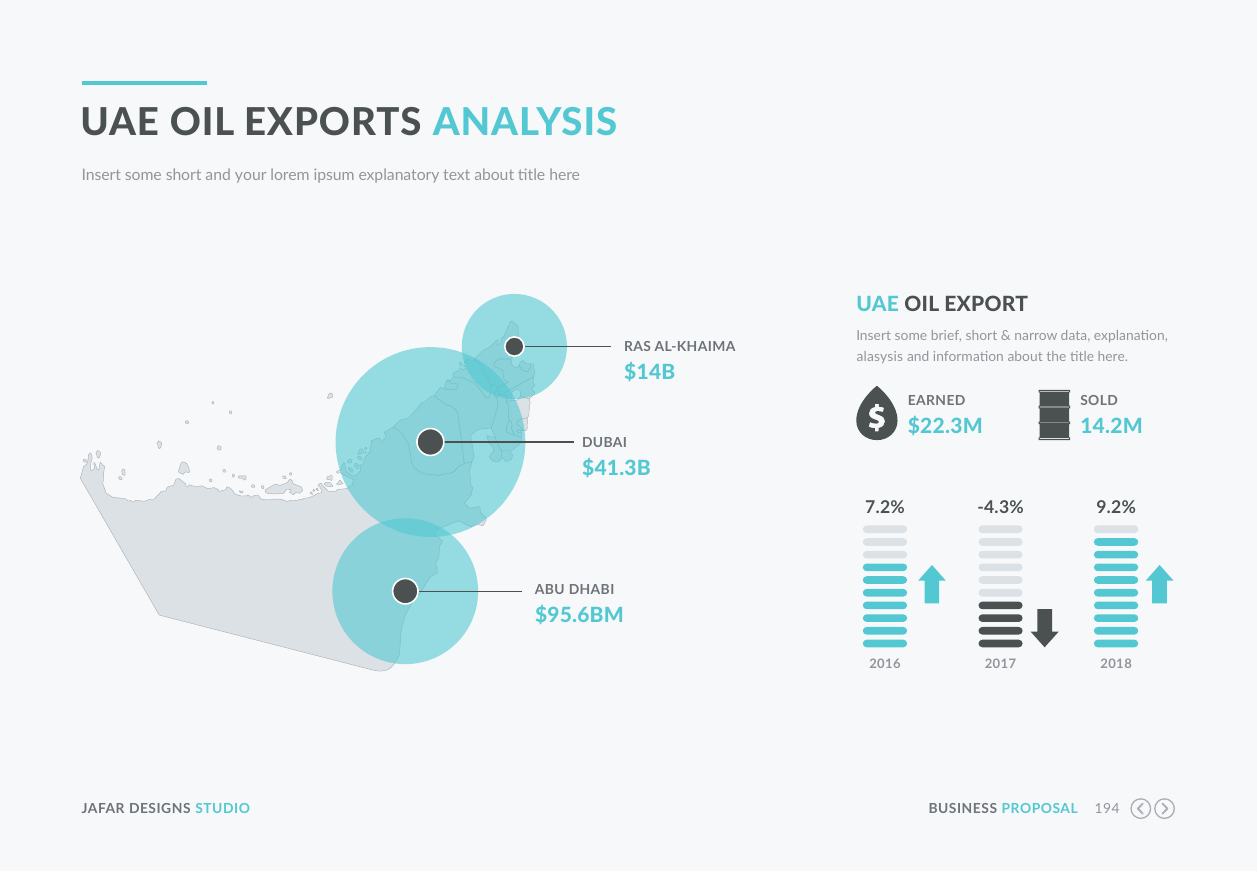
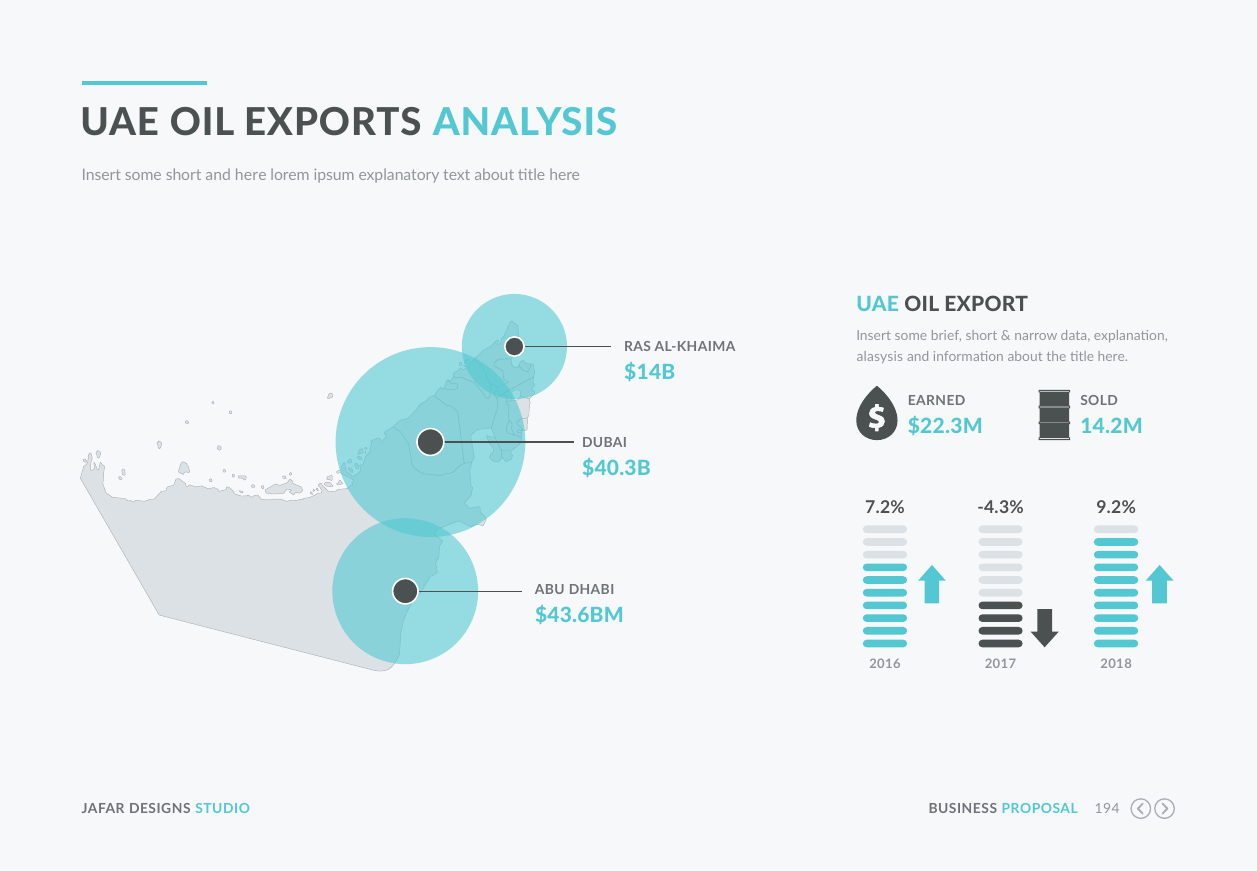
and your: your -> here (251, 175)
$41.3B: $41.3B -> $40.3B (616, 468)
$95.6BM: $95.6BM -> $43.6BM (579, 615)
